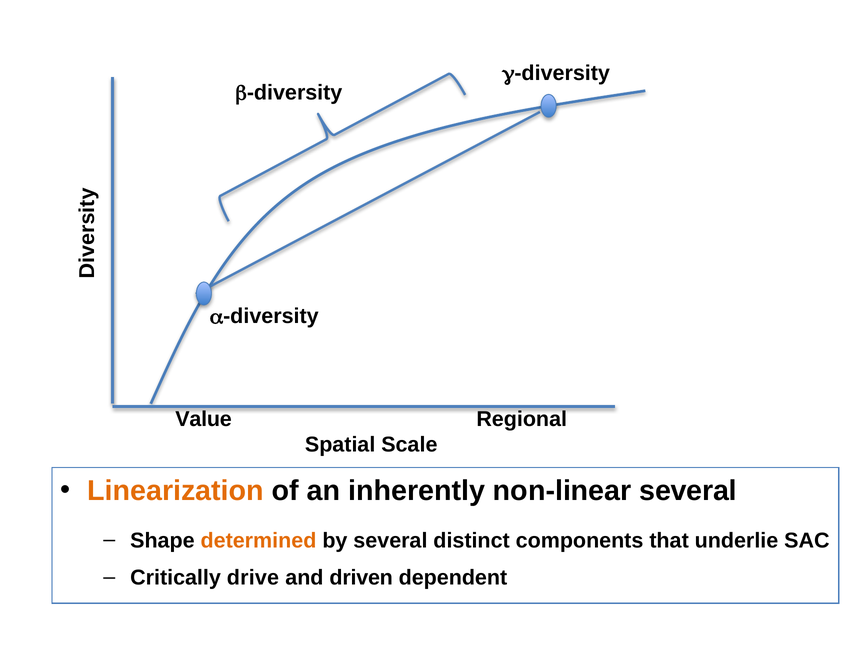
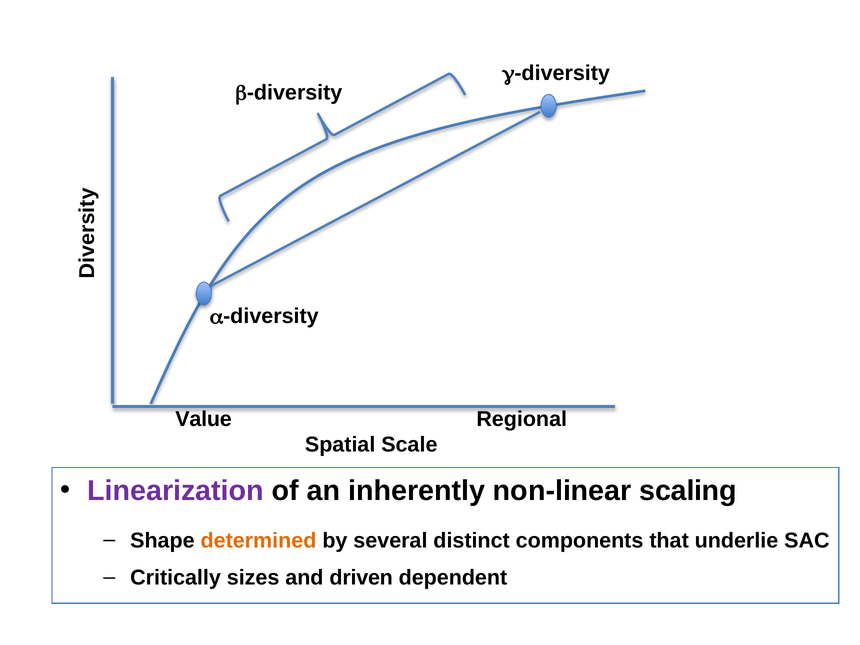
Linearization colour: orange -> purple (176, 491)
non-linear several: several -> scaling (688, 491)
drive: drive -> sizes (253, 578)
